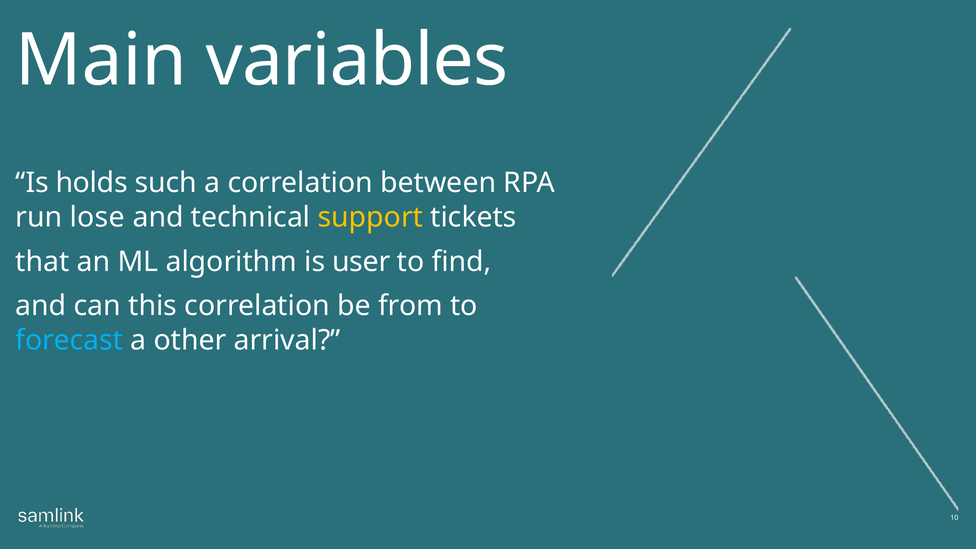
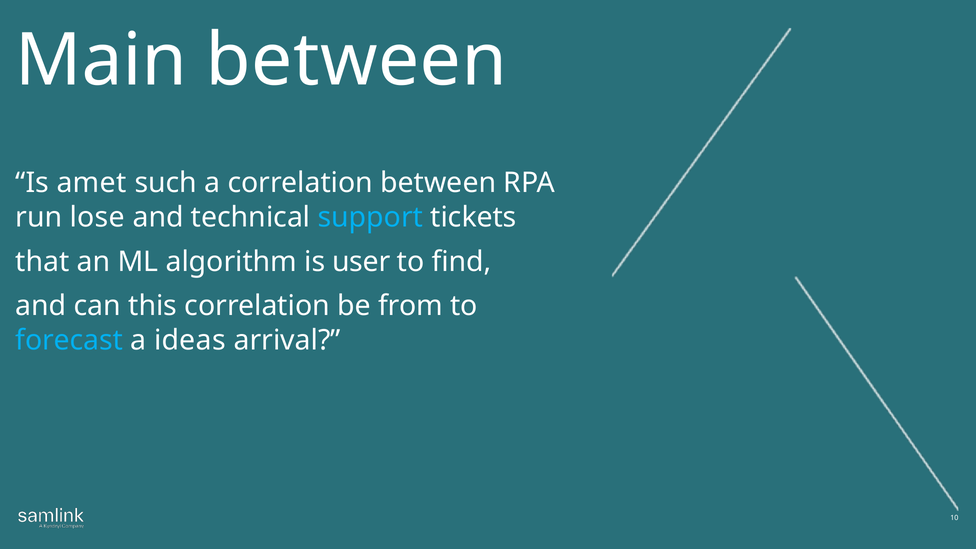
Main variables: variables -> between (356, 61)
holds: holds -> amet (91, 183)
support colour: yellow -> light blue (370, 217)
other: other -> ideas (190, 340)
